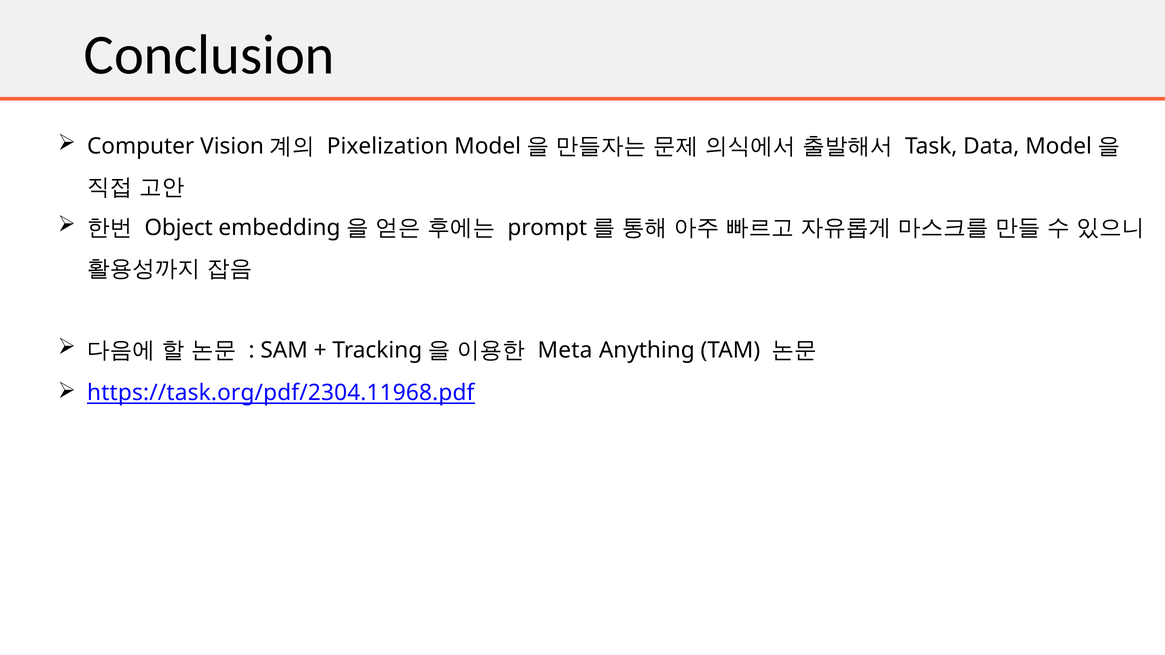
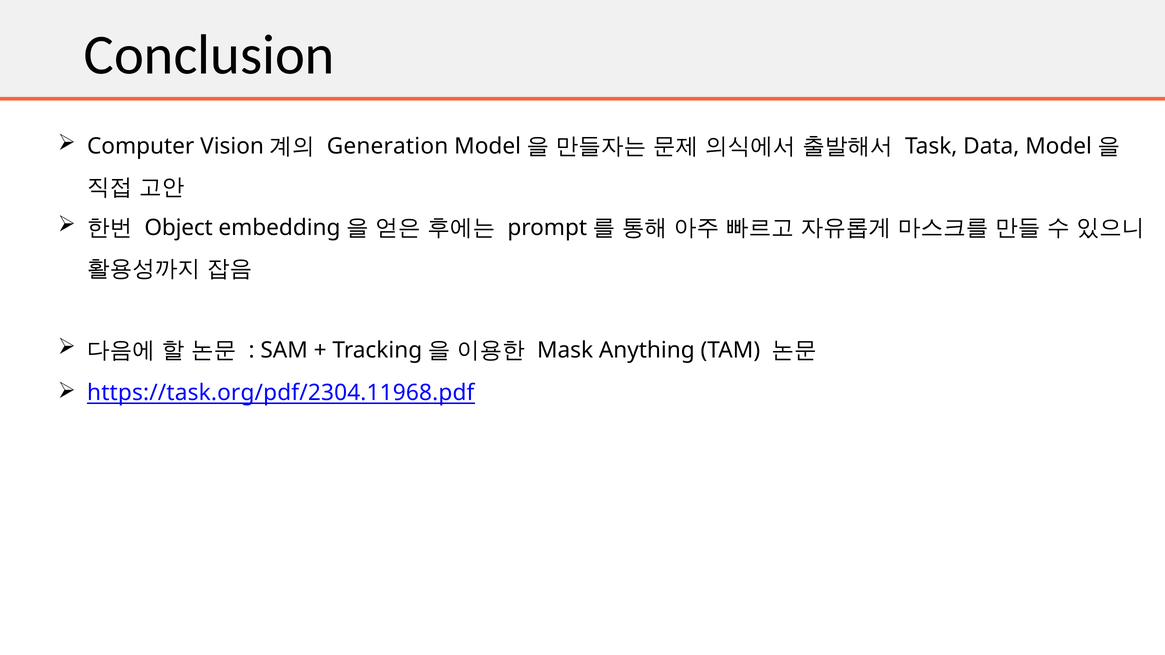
Pixelization: Pixelization -> Generation (388, 146)
Meta: Meta -> Mask (565, 350)
